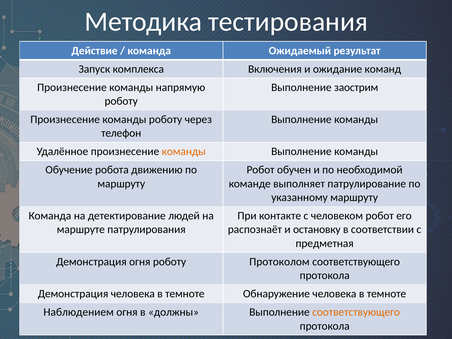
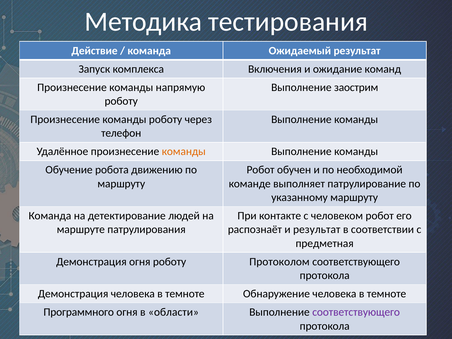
и остановку: остановку -> результат (317, 230)
Наблюдением: Наблюдением -> Программного (79, 312)
должны: должны -> области (173, 312)
соответствующего colour: orange -> purple (356, 312)
